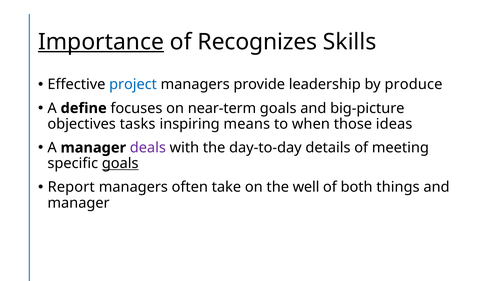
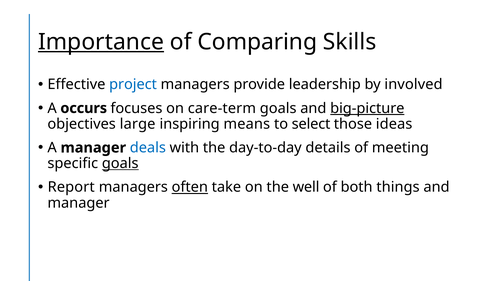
Recognizes: Recognizes -> Comparing (257, 42)
produce: produce -> involved (413, 85)
define: define -> occurs (84, 108)
near-term: near-term -> care-term (222, 108)
big-picture underline: none -> present (367, 108)
tasks: tasks -> large (138, 124)
when: when -> select (311, 124)
deals colour: purple -> blue (148, 148)
often underline: none -> present (190, 187)
